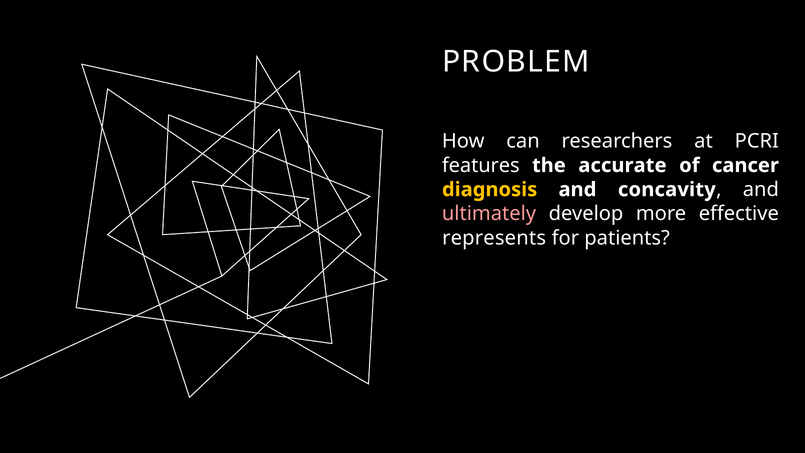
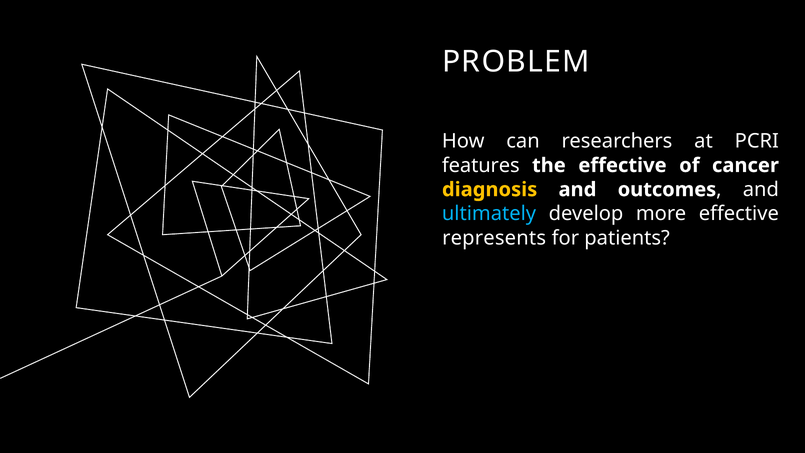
the accurate: accurate -> effective (622, 165)
concavity: concavity -> outcomes (667, 190)
ultimately colour: pink -> light blue (489, 214)
